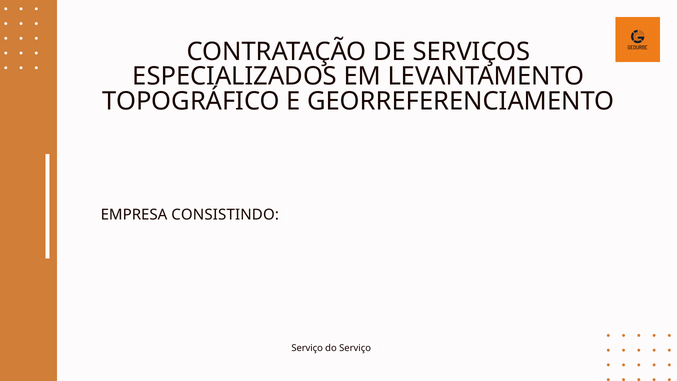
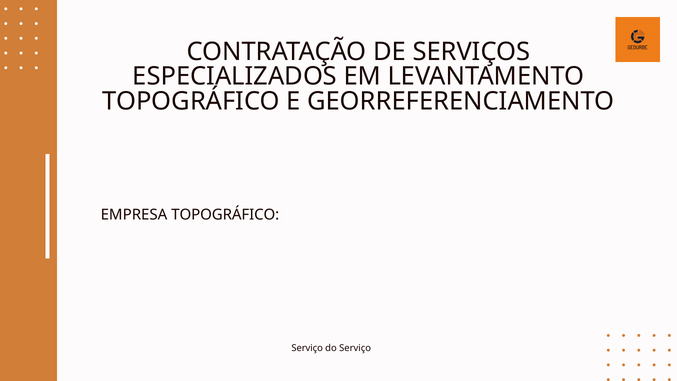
EMPRESA CONSISTINDO: CONSISTINDO -> TOPOGRÁFICO (225, 215)
